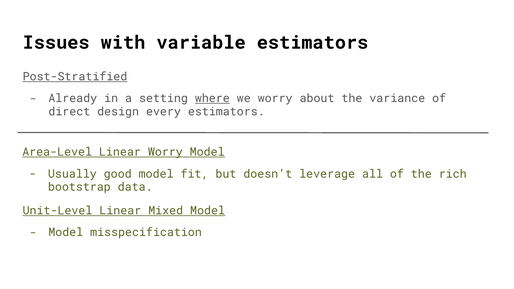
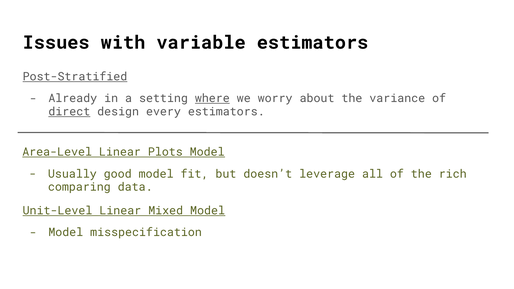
direct underline: none -> present (69, 112)
Linear Worry: Worry -> Plots (165, 152)
bootstrap: bootstrap -> comparing (79, 187)
